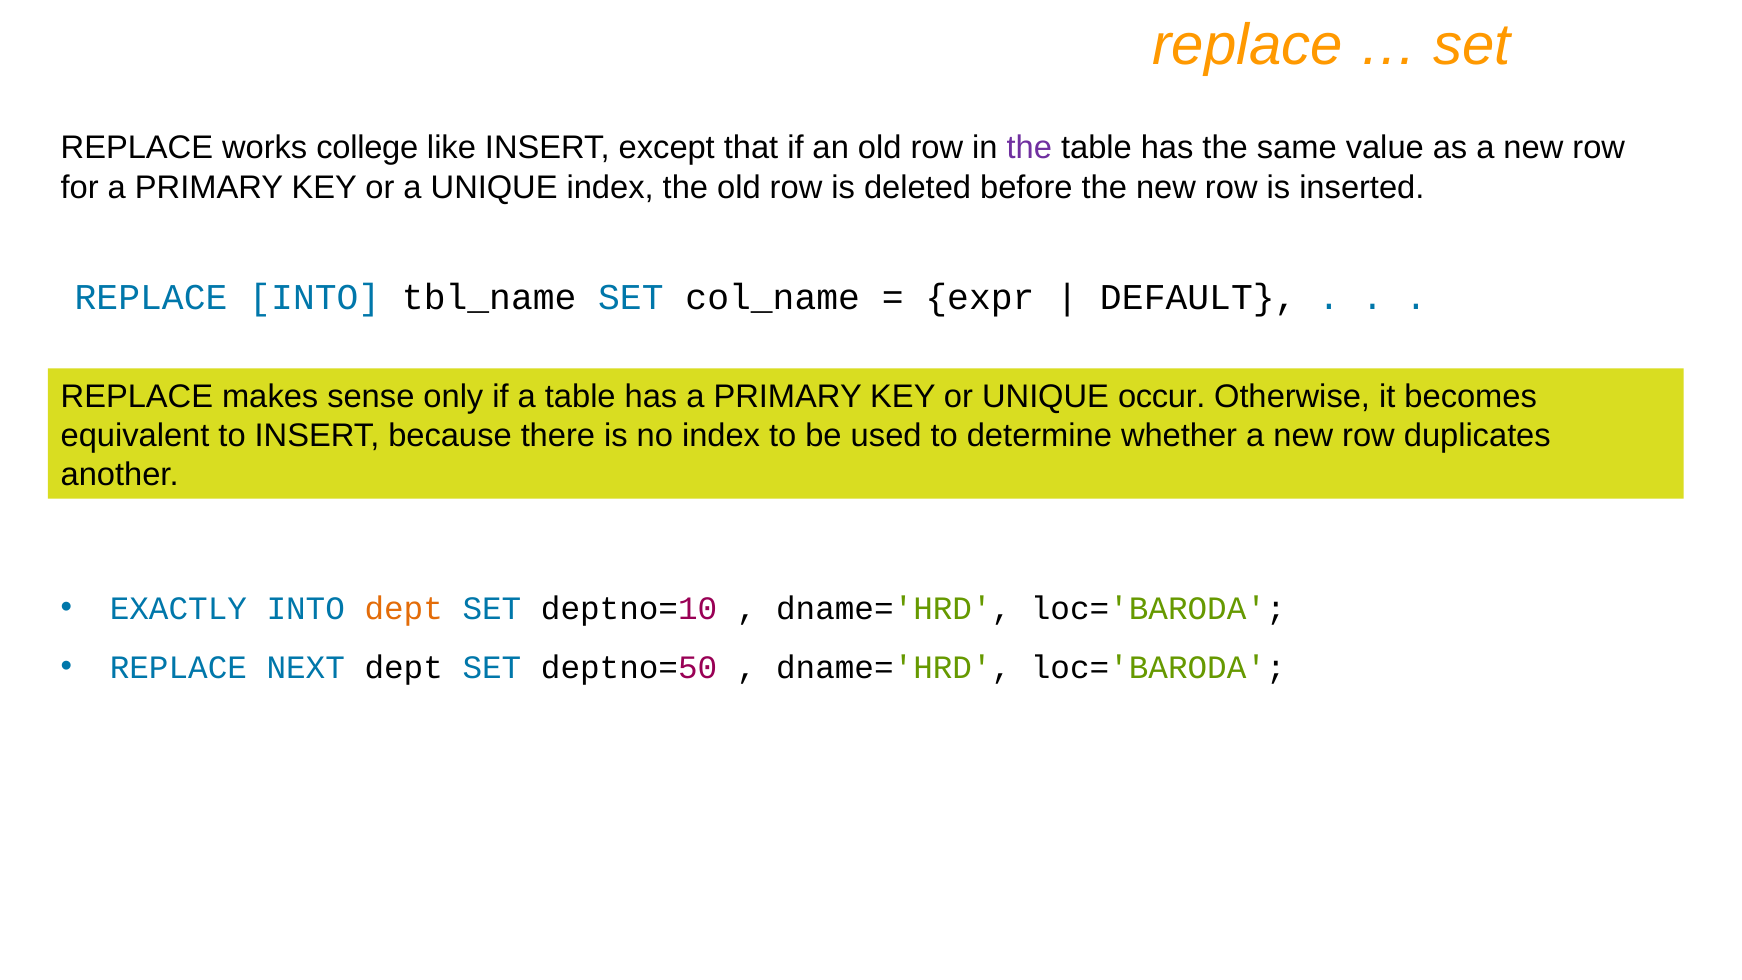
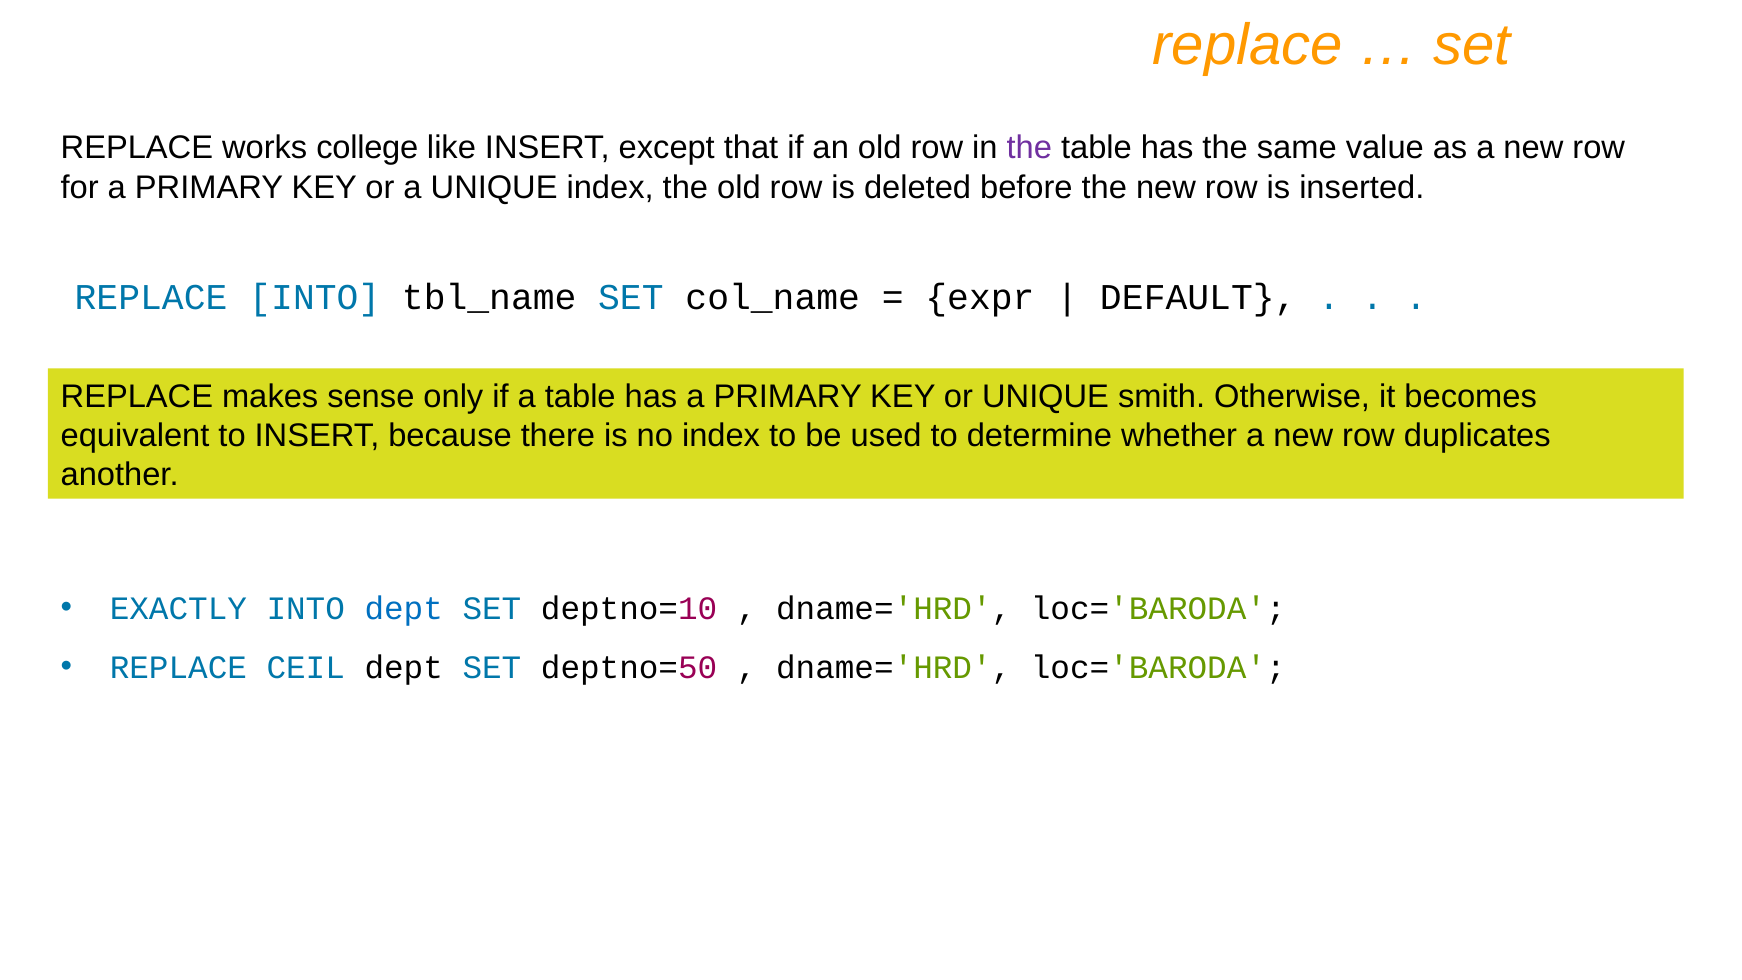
occur: occur -> smith (1162, 397)
dept colour: orange -> blue (404, 609)
NEXT: NEXT -> CEIL (306, 667)
